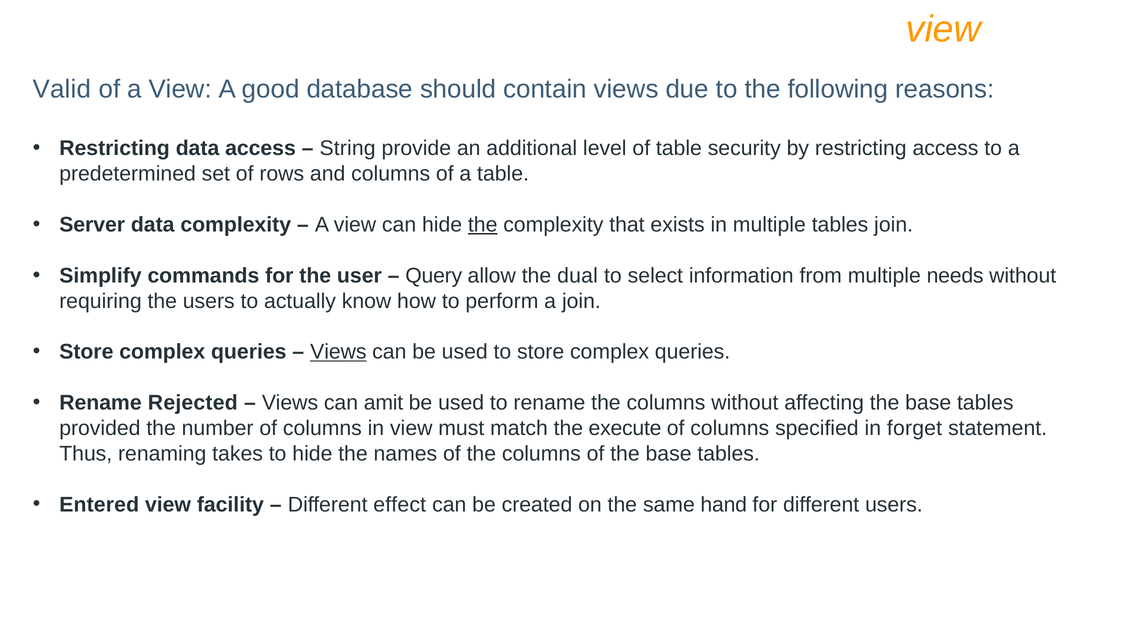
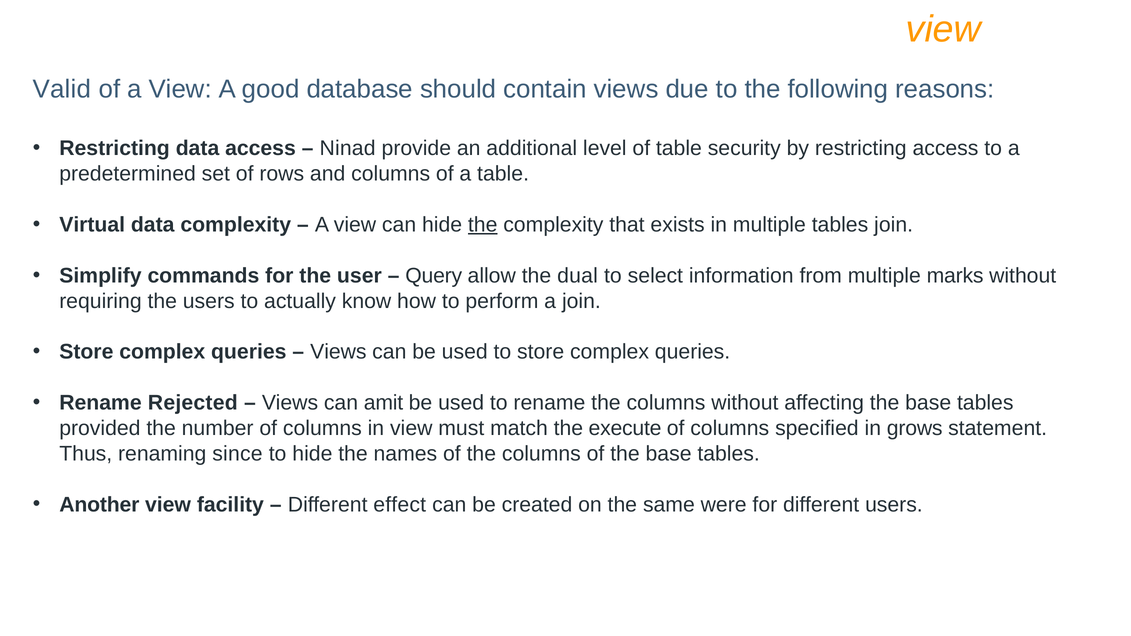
String: String -> Ninad (348, 148)
Server: Server -> Virtual (92, 225)
needs: needs -> marks (955, 276)
Views underline: present -> none (338, 352)
forget: forget -> grows (915, 428)
takes: takes -> since (237, 454)
Entered: Entered -> Another (99, 505)
hand: hand -> were (724, 505)
